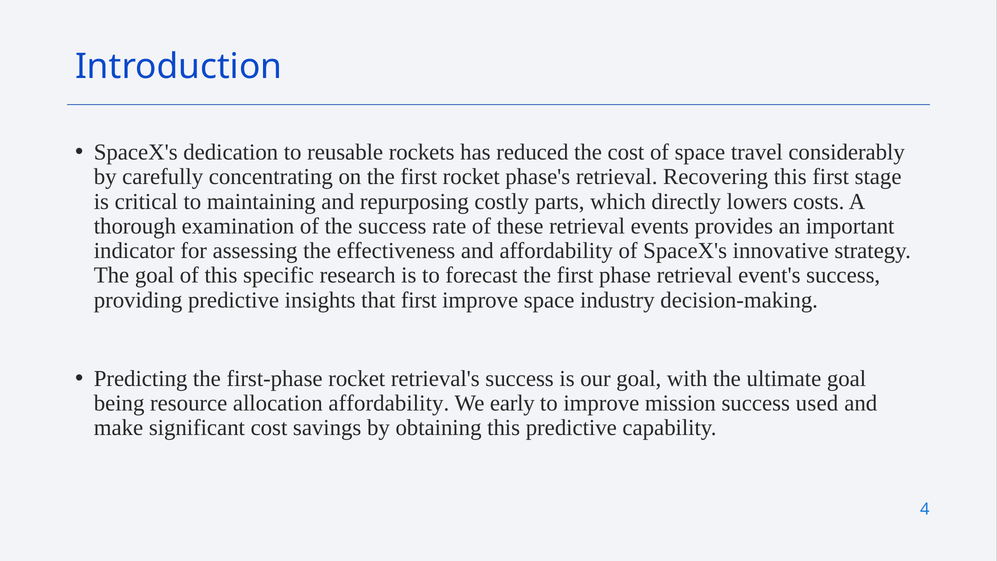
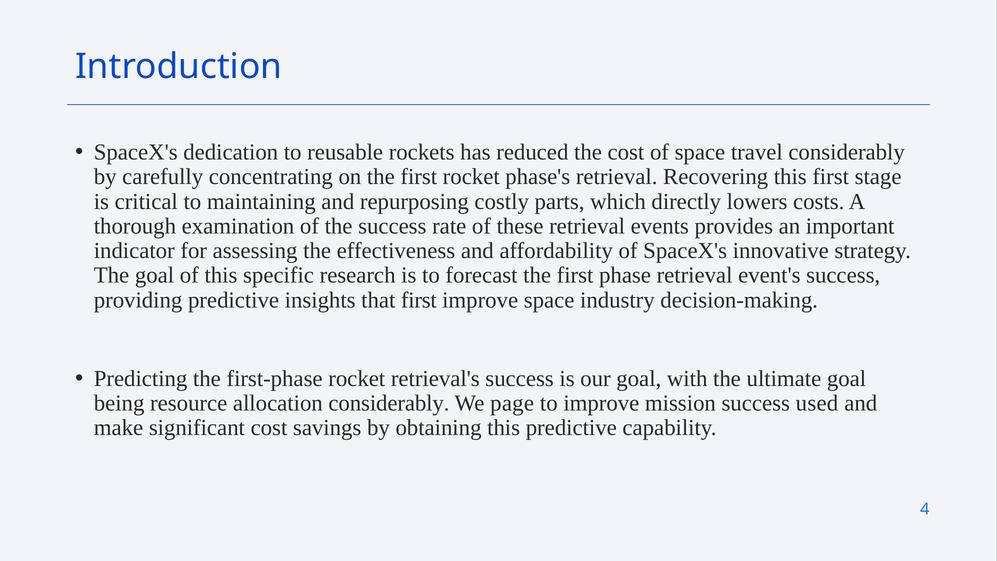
allocation affordability: affordability -> considerably (389, 403)
early: early -> page (512, 403)
